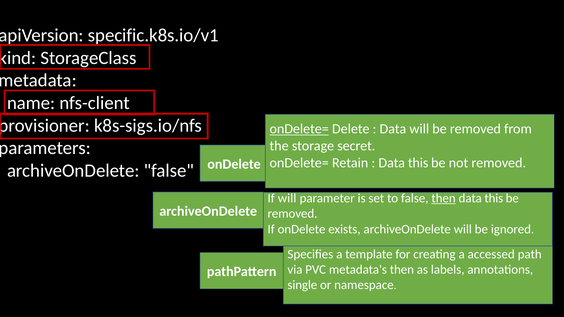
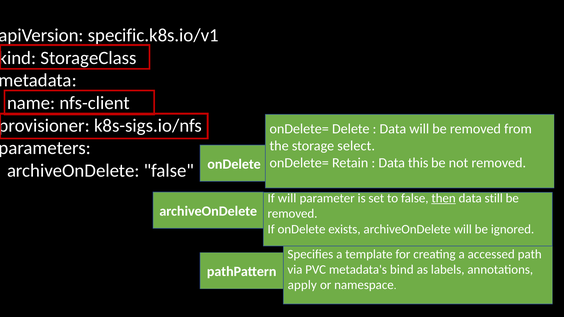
onDelete= underline: present -> none (299, 129)
secret: secret -> select (356, 146)
this: this -> still (494, 198)
metadata's then: then -> bind (402, 270)
single: single -> apply (302, 285)
